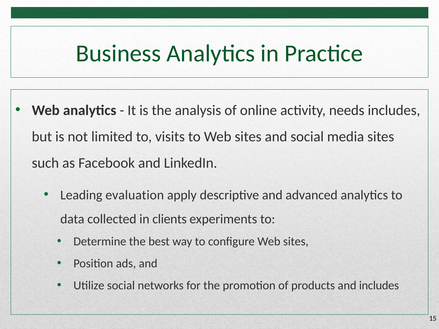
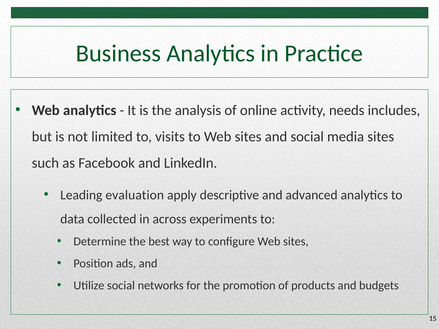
clients: clients -> across (170, 219)
and includes: includes -> budgets (379, 286)
